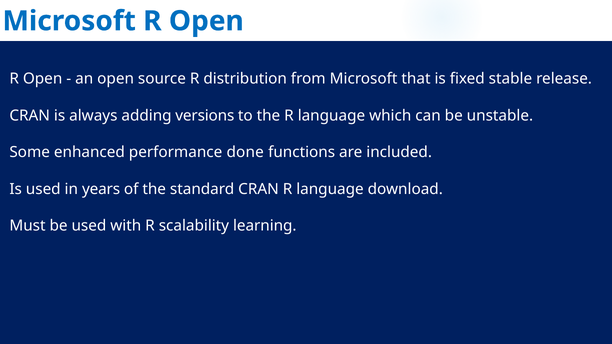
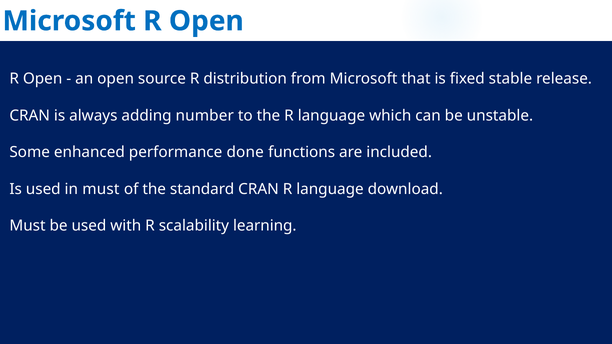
versions: versions -> number (205, 116)
in years: years -> must (101, 189)
